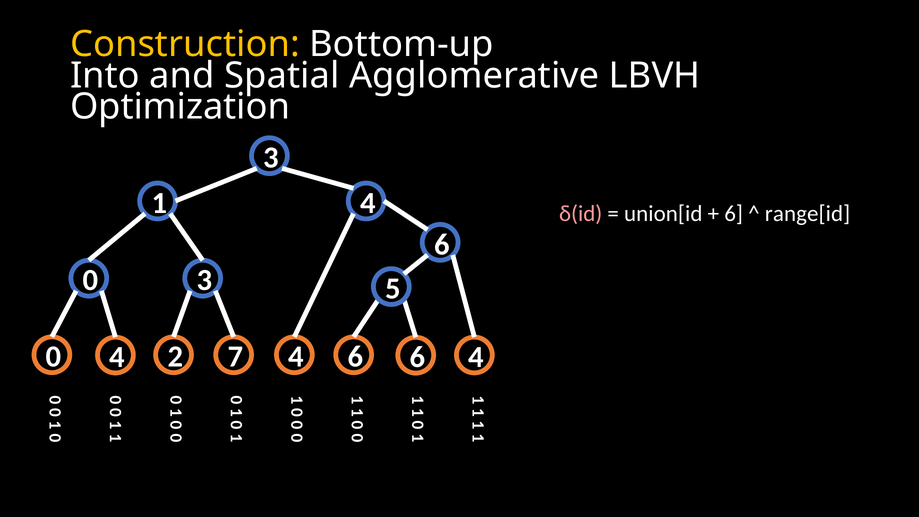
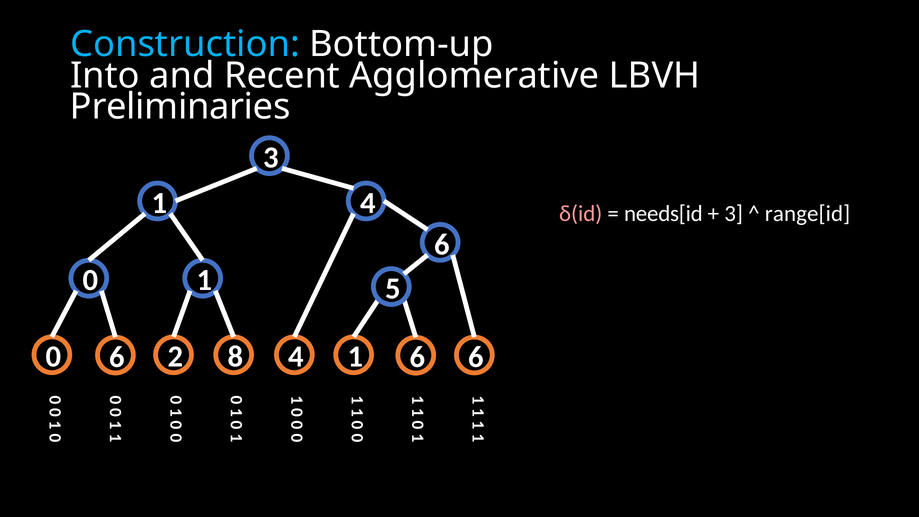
Construction colour: yellow -> light blue (185, 44)
Spatial: Spatial -> Recent (282, 76)
Optimization: Optimization -> Preliminaries (180, 107)
union[id: union[id -> needs[id (663, 214)
6: 6 -> 3 (734, 214)
3: 3 -> 1 (205, 280)
0 4: 4 -> 6 (117, 357)
7: 7 -> 8 (235, 357)
6: 6 -> 1 (355, 357)
4: 4 -> 6 (476, 357)
